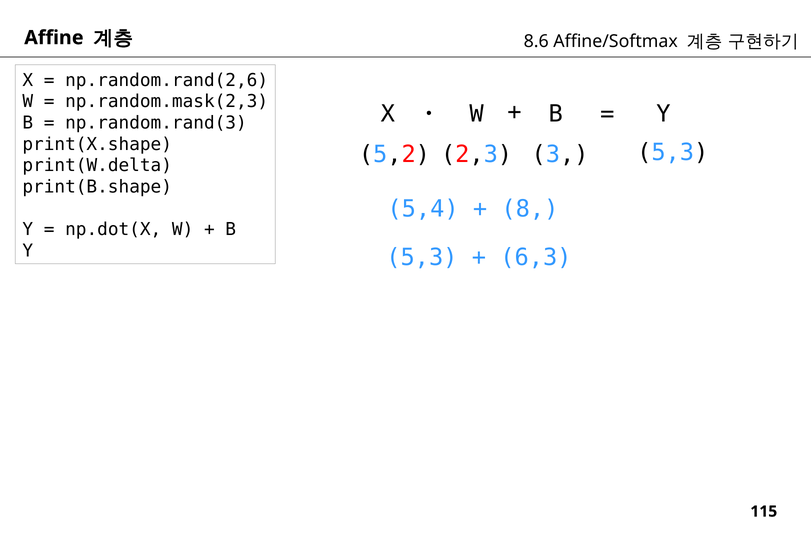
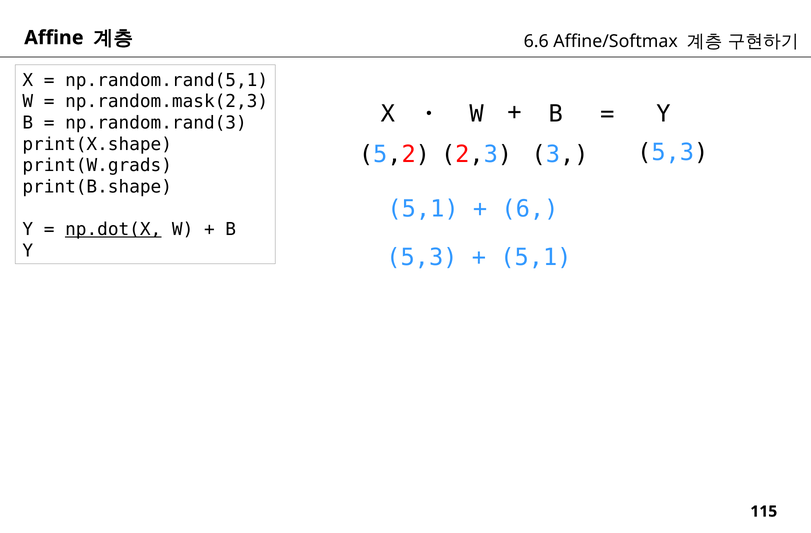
8.6: 8.6 -> 6.6 (536, 42)
np.random.rand(2,6: np.random.rand(2,6 -> np.random.rand(5,1 (167, 80)
print(W.delta: print(W.delta -> print(W.grads (97, 165)
5,4: 5,4 -> 5,1 (423, 209)
8: 8 -> 6 (530, 209)
np.dot(X underline: none -> present (113, 229)
6,3: 6,3 -> 5,1 (536, 257)
